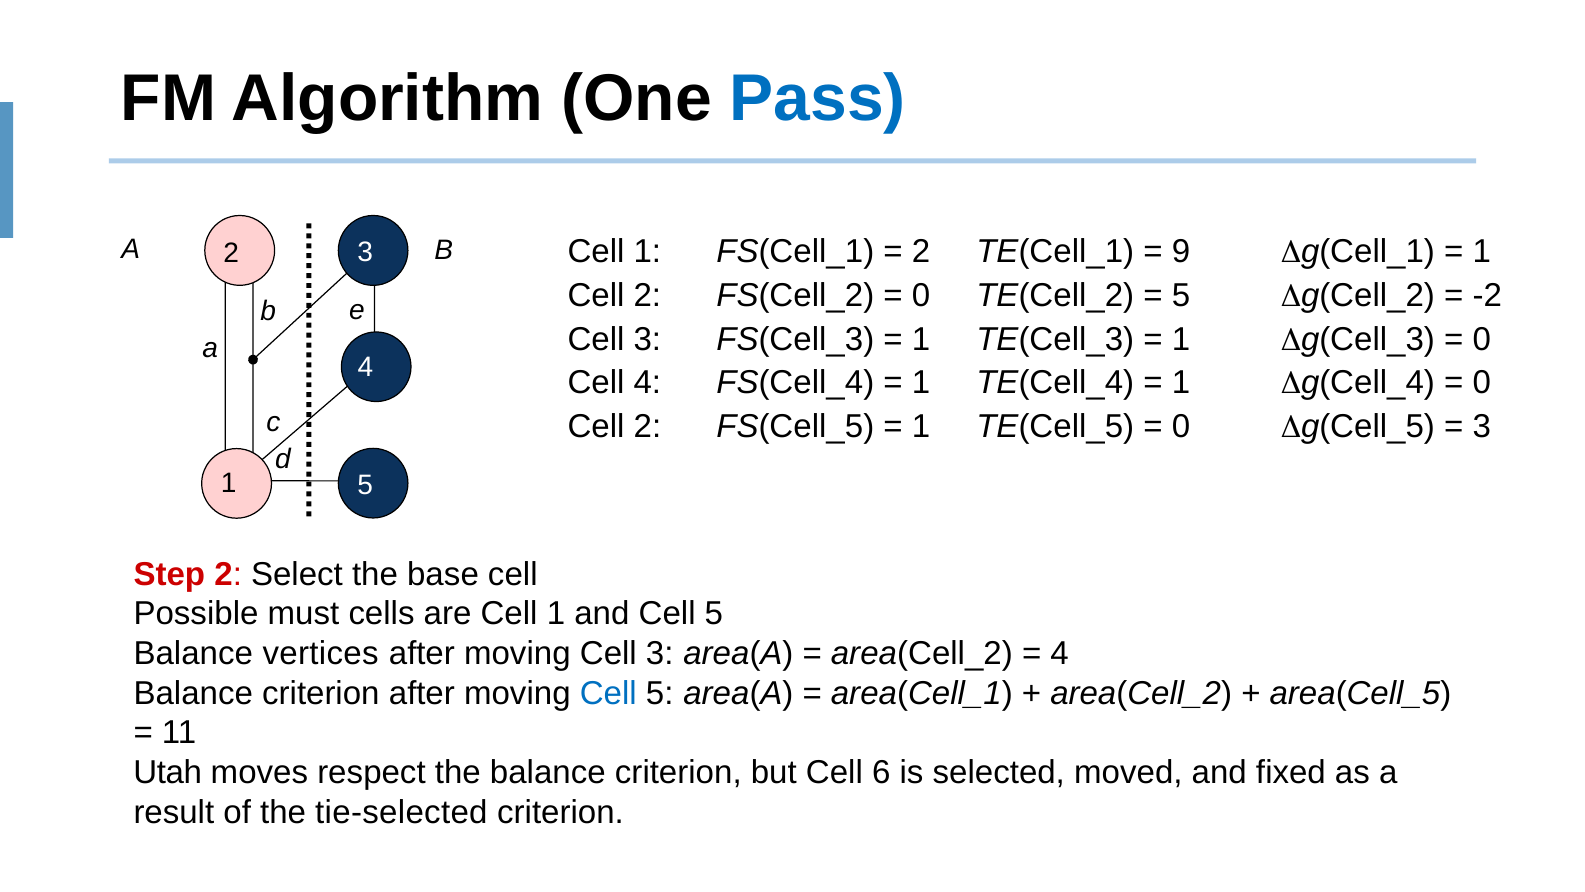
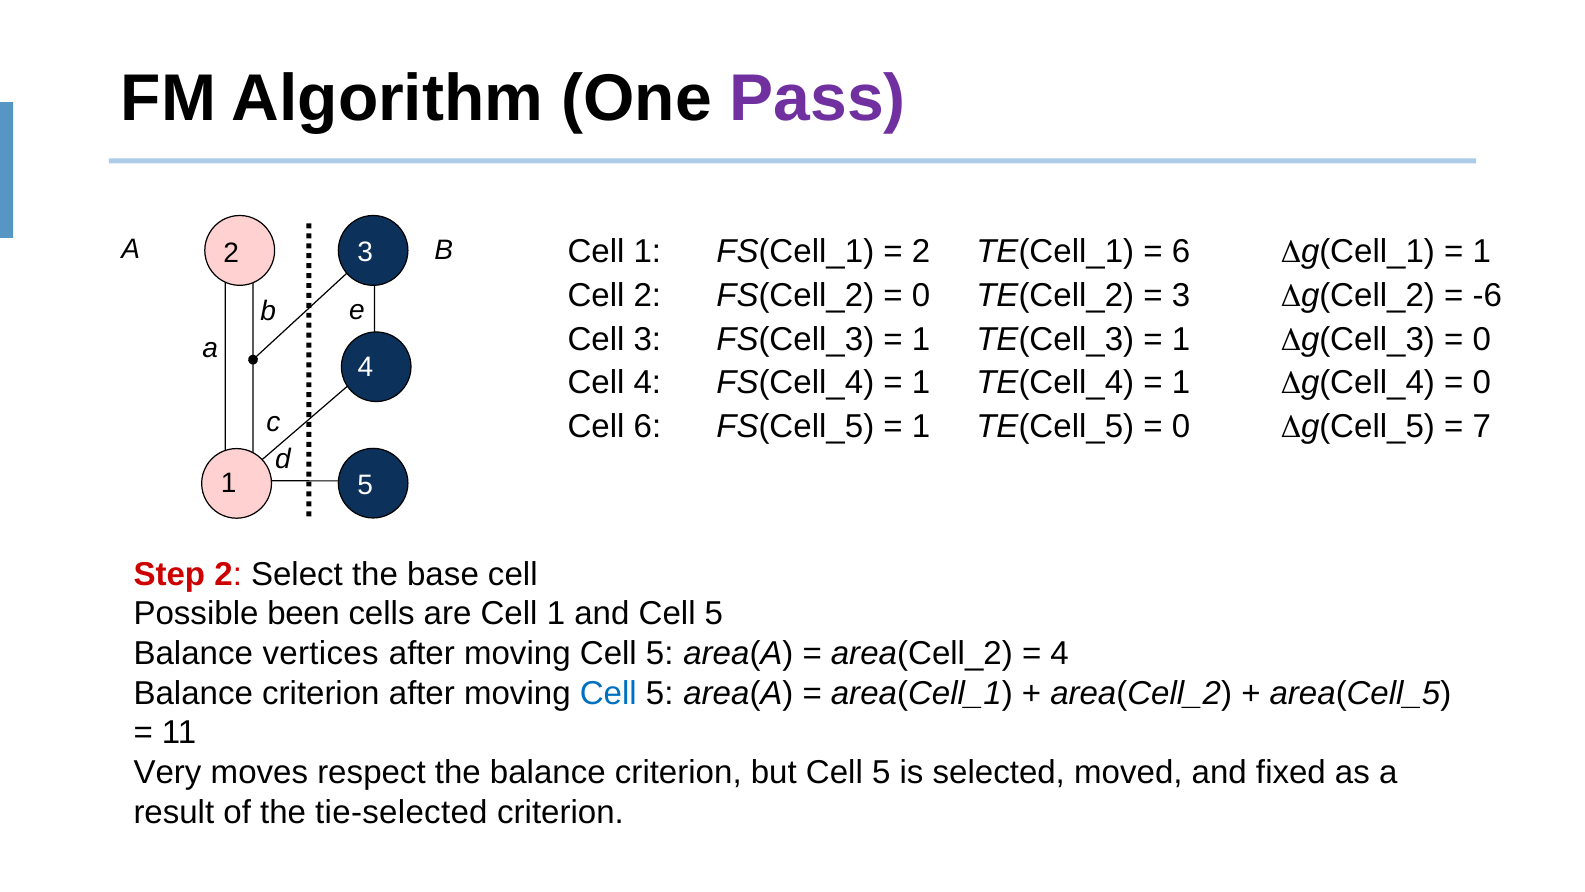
Pass colour: blue -> purple (818, 99)
9: 9 -> 6 (1181, 252)
5: 5 -> 3 (1181, 295)
-2: -2 -> -6 (1487, 295)
2: 2 -> 6 (647, 426)
3: 3 -> 7 (1482, 426)
must: must -> been (304, 614)
3: 3 -> 5 (660, 653)
Utah: Utah -> Very (168, 772)
but Cell 6: 6 -> 5 (881, 772)
